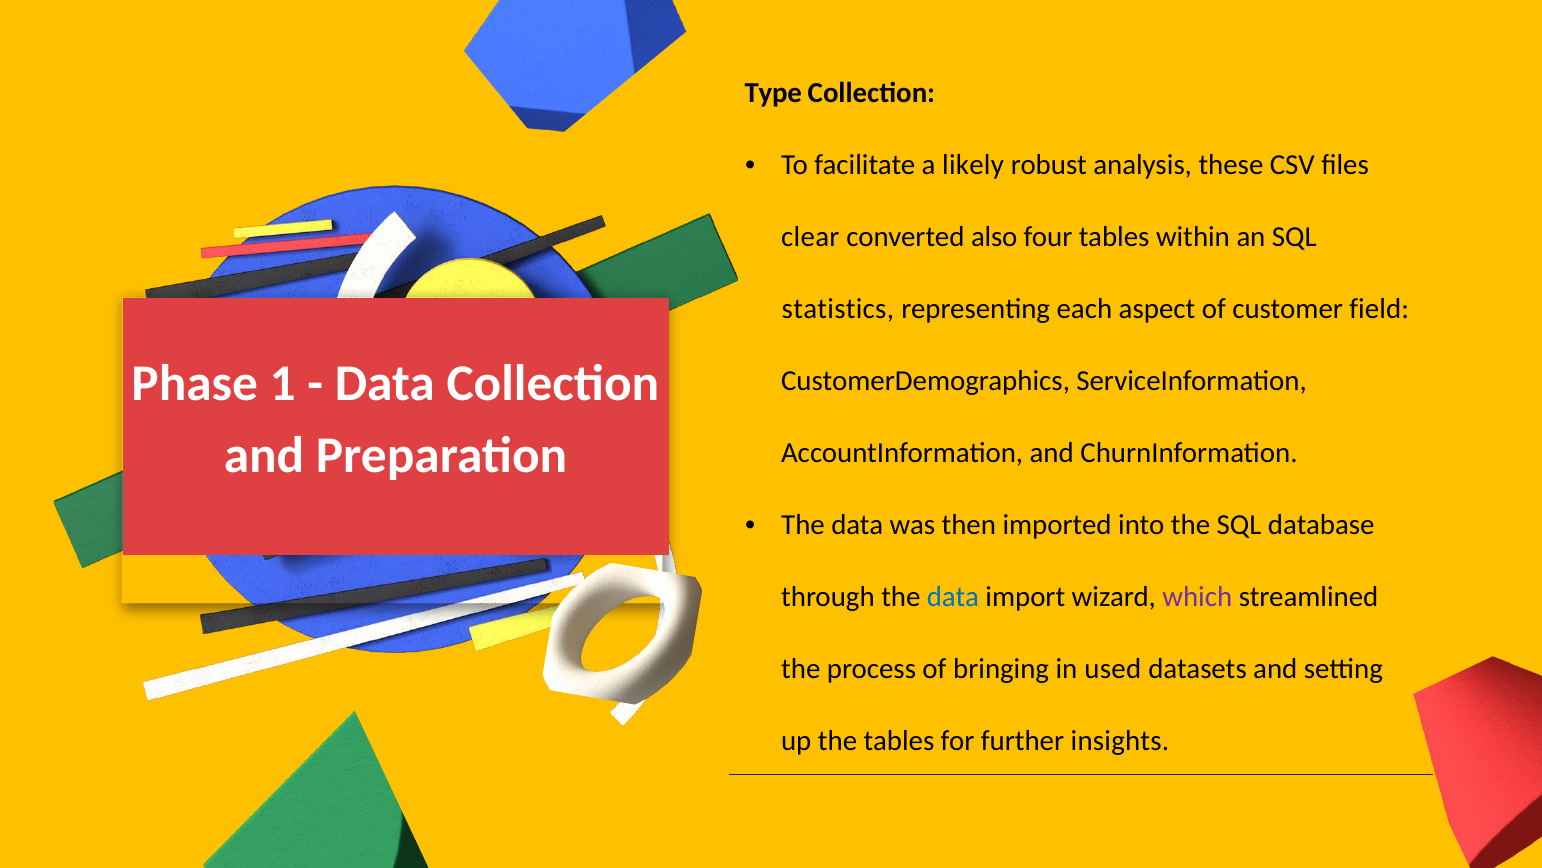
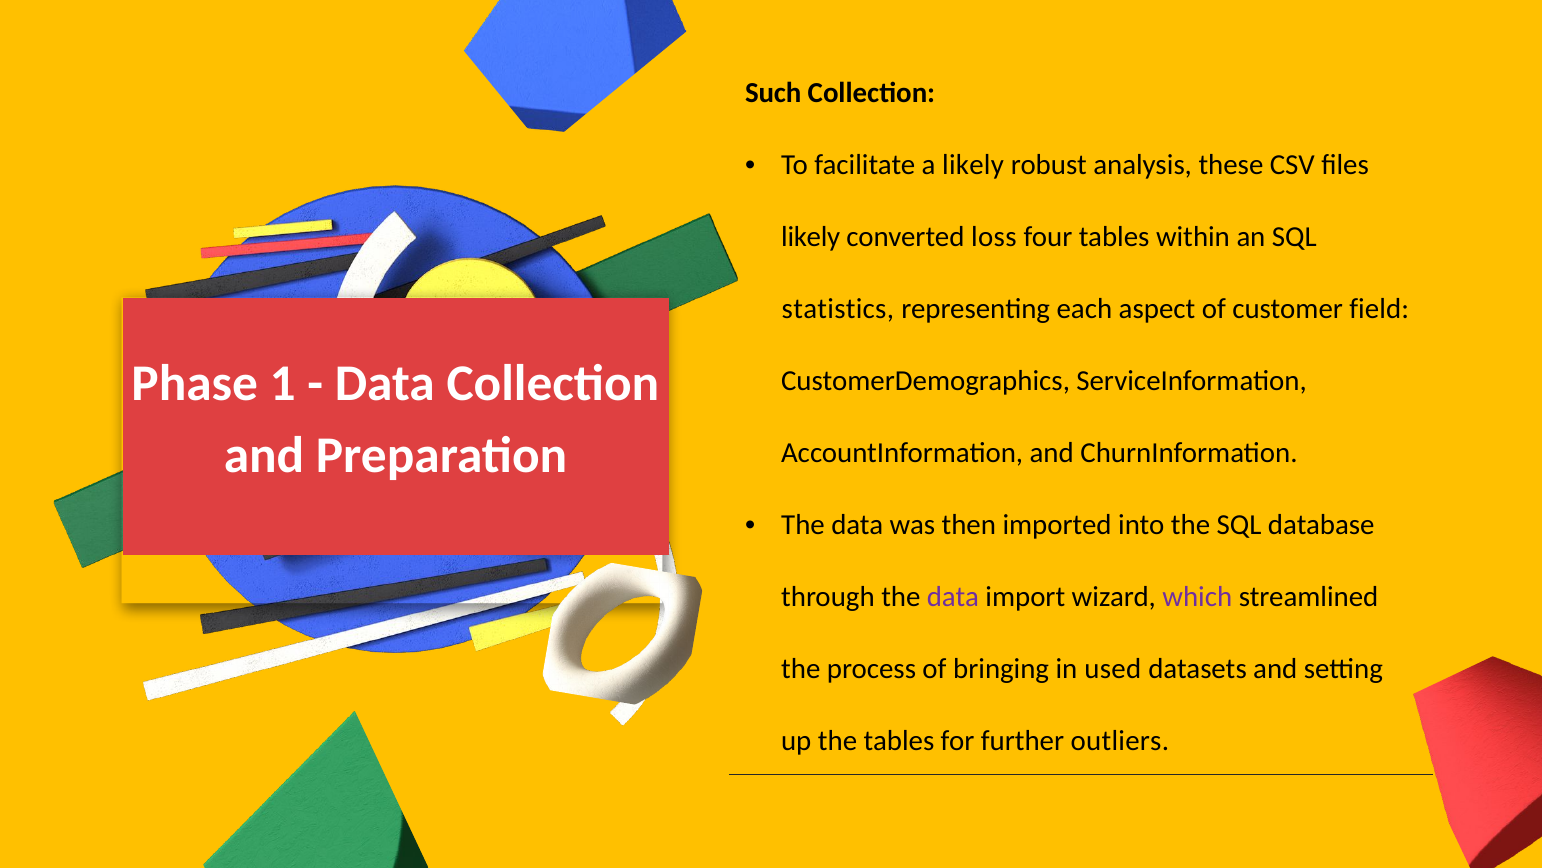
Type: Type -> Such (773, 93)
clear: clear -> likely (811, 237)
also: also -> loss (994, 237)
data colour: blue -> purple (953, 597)
insights: insights -> outliers (1120, 740)
